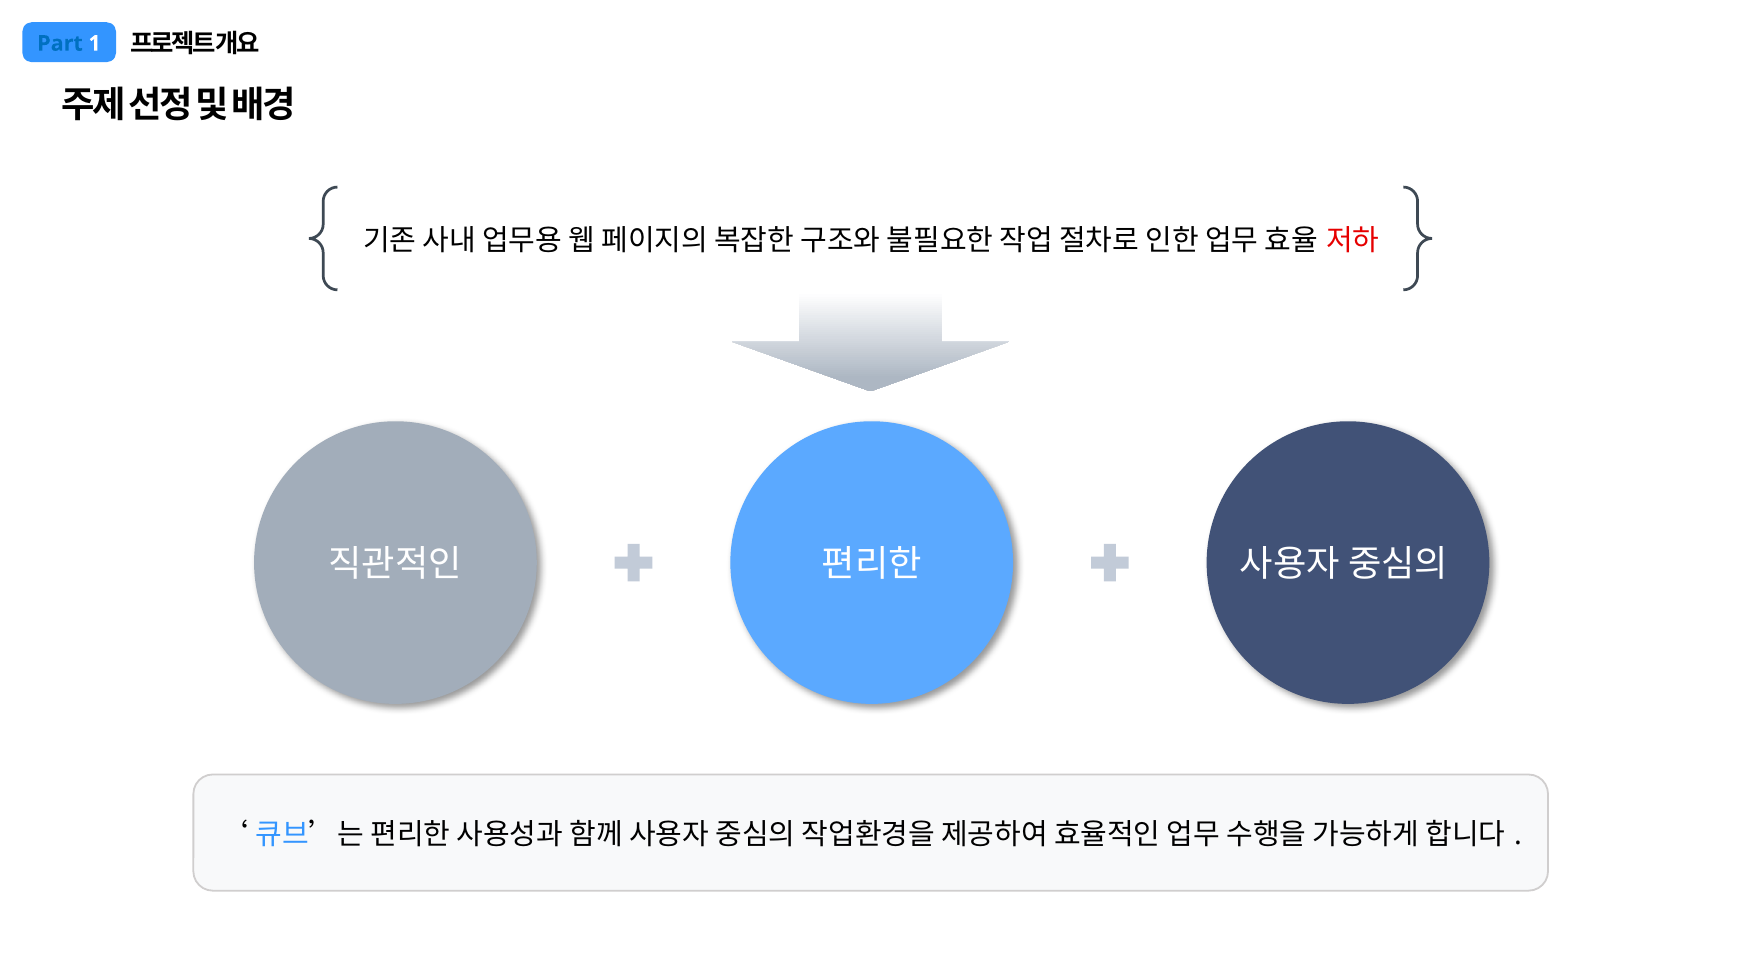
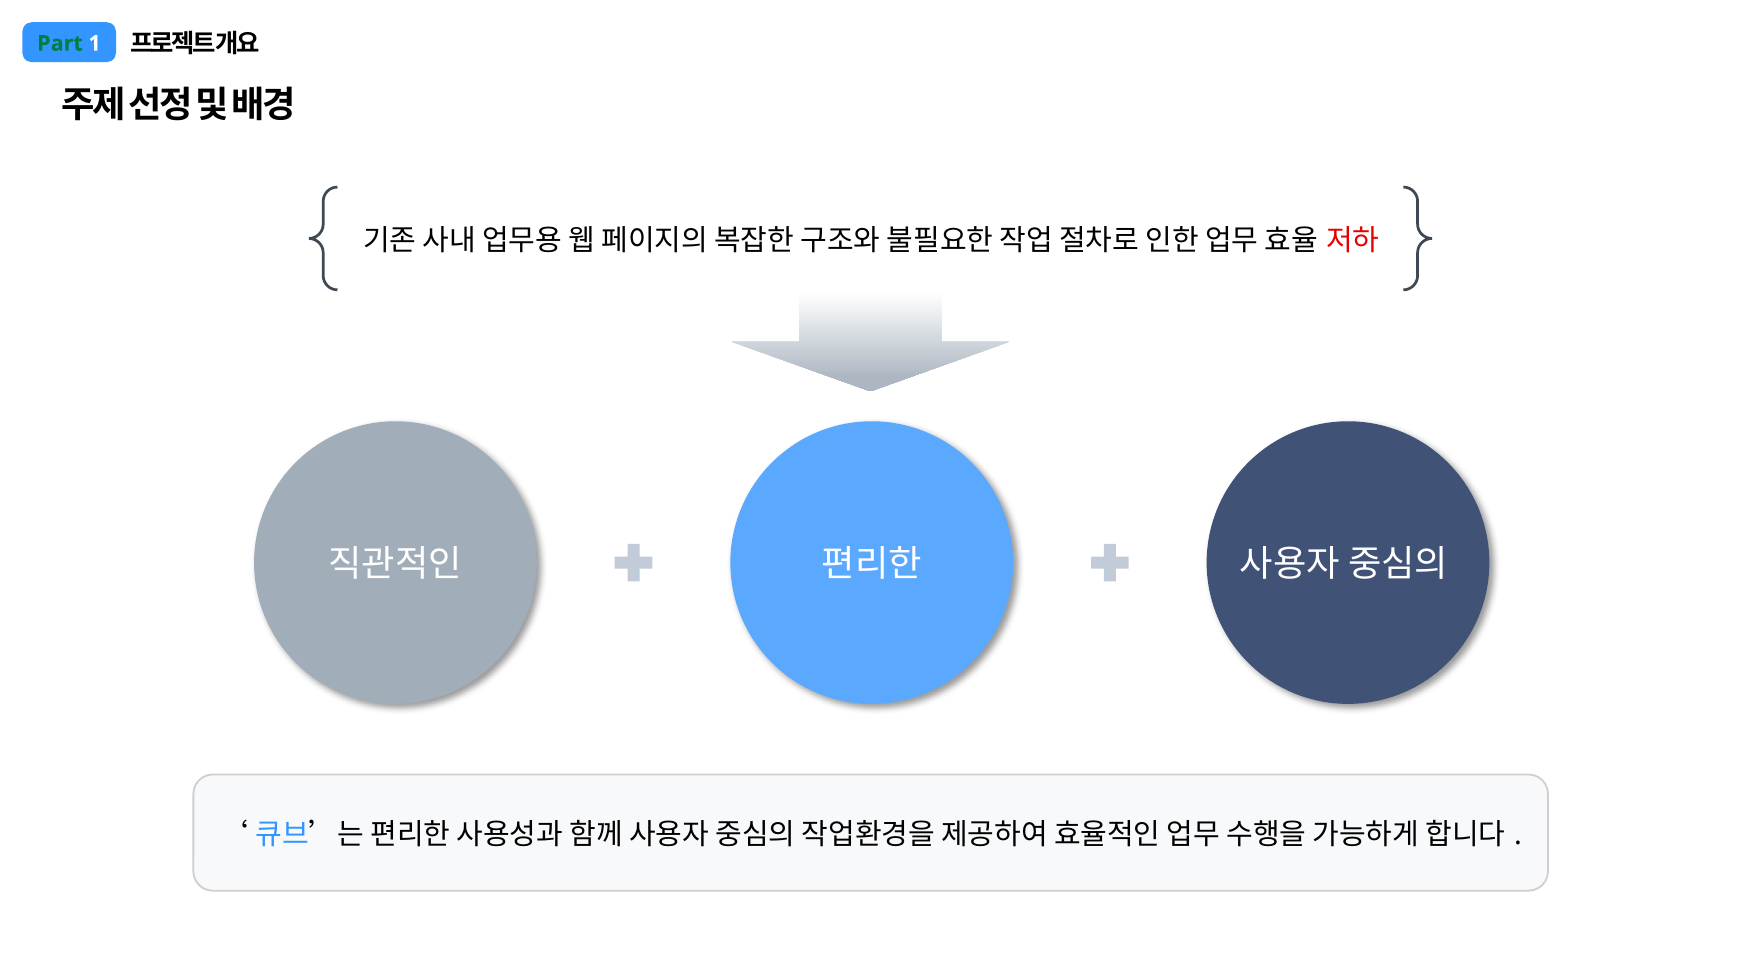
Part colour: blue -> green (60, 44)
